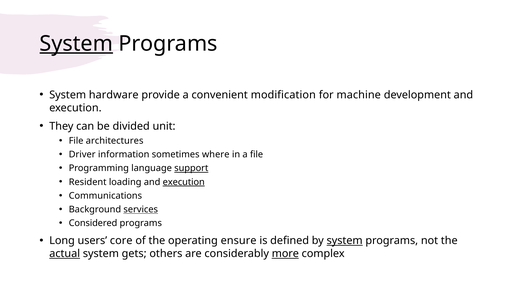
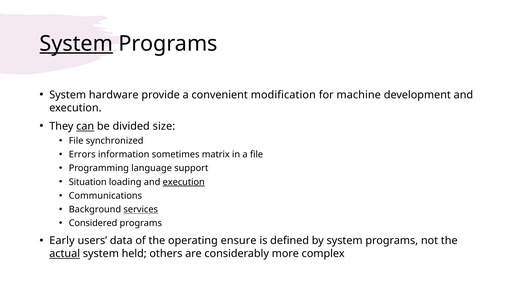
can underline: none -> present (85, 126)
unit: unit -> size (164, 126)
architectures: architectures -> synchronized (115, 141)
Driver: Driver -> Errors (82, 155)
where: where -> matrix (216, 155)
support underline: present -> none (191, 168)
Resident: Resident -> Situation (88, 182)
Long: Long -> Early (62, 241)
core: core -> data (121, 241)
system underline: present -> none (345, 241)
gets: gets -> held (134, 254)
more underline: present -> none (285, 254)
